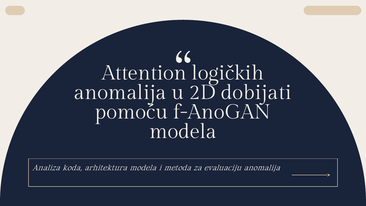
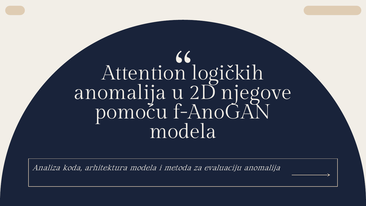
dobijati: dobijati -> njegove (256, 92)
